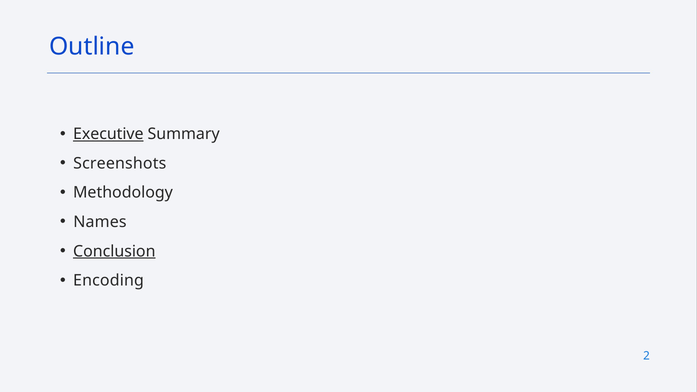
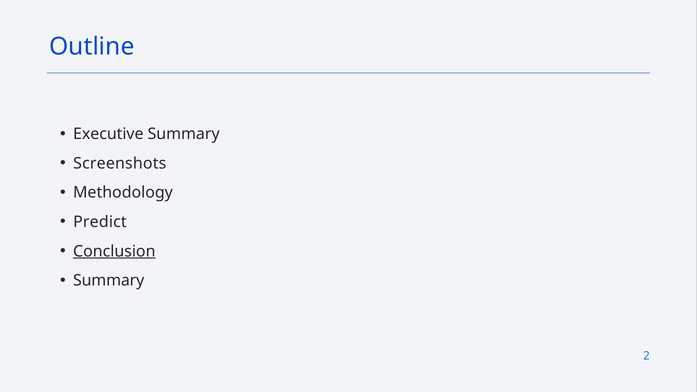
Executive underline: present -> none (108, 134)
Names: Names -> Predict (100, 222)
Encoding: Encoding -> Summary (109, 281)
